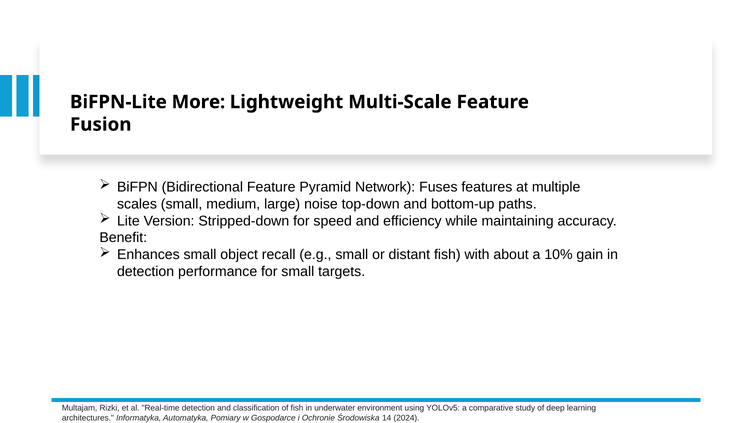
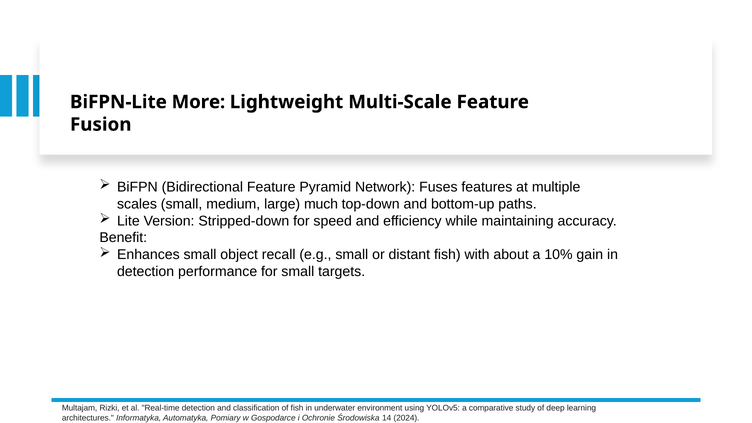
noise: noise -> much (321, 204)
